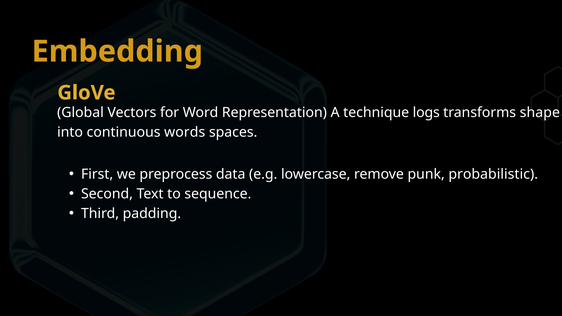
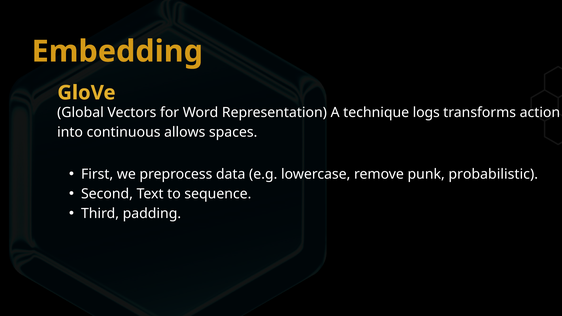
shape: shape -> action (540, 113)
words: words -> allows (185, 132)
